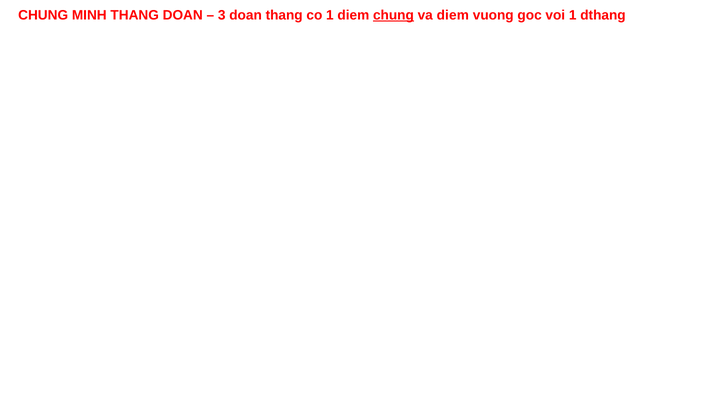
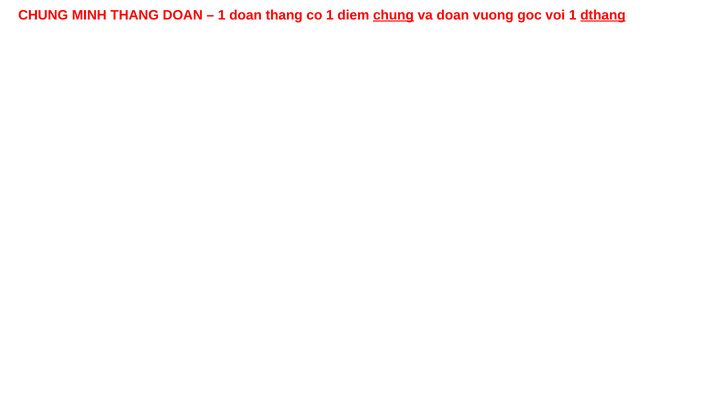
3: 3 -> 1 (222, 15)
va diem: diem -> doan (453, 15)
dthang underline: none -> present (603, 15)
